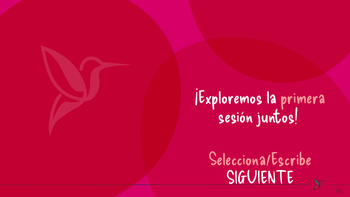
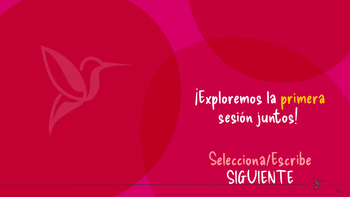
primera colour: pink -> yellow (303, 98)
